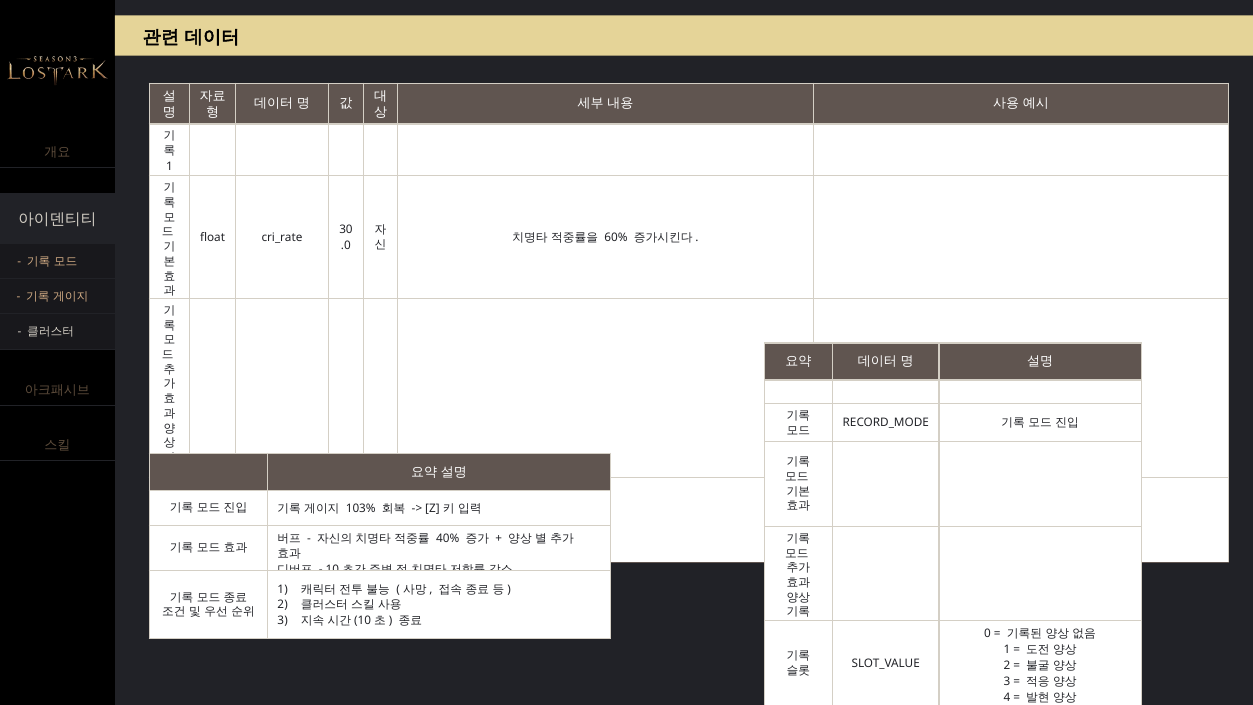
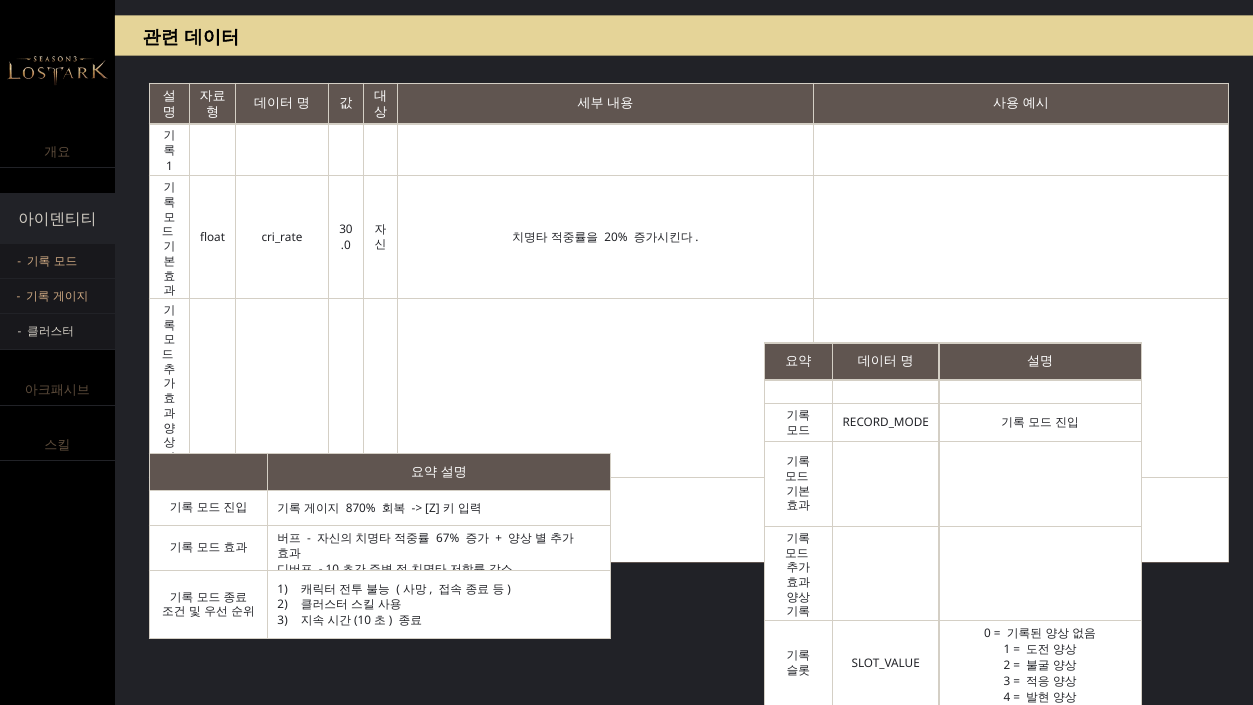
60%: 60% -> 20% (616, 238)
103%: 103% -> 870% (361, 508)
40%: 40% -> 67% (448, 539)
